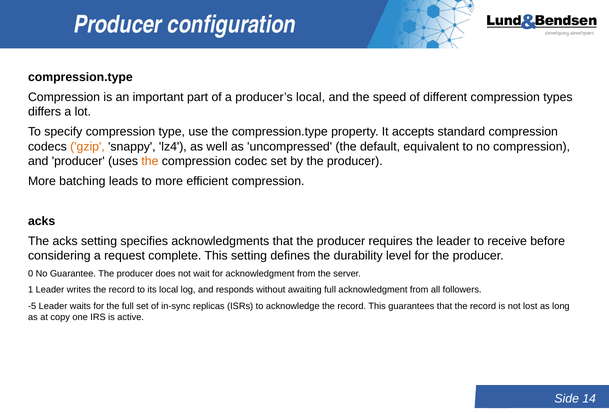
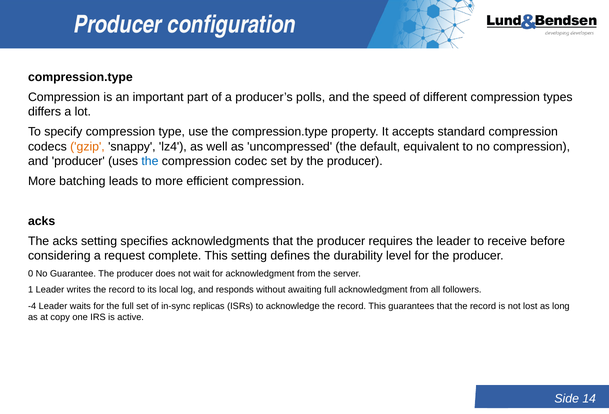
producer’s local: local -> polls (311, 97)
the colour: orange -> blue (150, 161)
-5: -5 -> -4 (32, 306)
